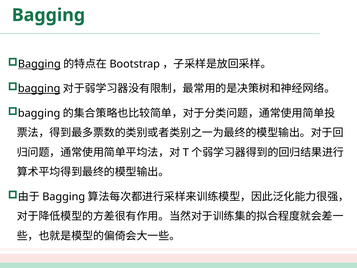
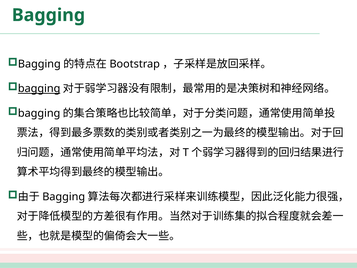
Bagging underline: present -> none (39, 64)
